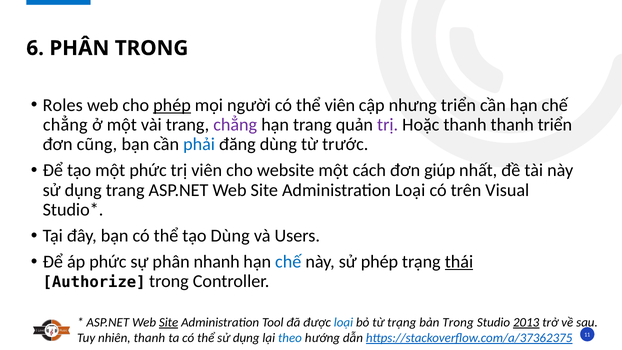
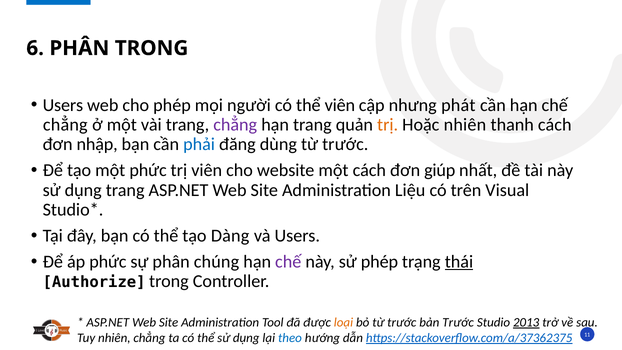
Roles: Roles -> Users (63, 105)
phép underline: present -> none (172, 105)
nhưng triển: triển -> phát (458, 105)
trị colour: purple -> orange (388, 125)
Hoặc thanh: thanh -> nhiên (465, 125)
thanh triển: triển -> cách (555, 125)
cũng: cũng -> nhập (97, 144)
Administration Loại: Loại -> Liệu (410, 190)
tạo Dùng: Dùng -> Dàng (230, 236)
nhanh: nhanh -> chúng (216, 262)
chế colour: blue -> purple (288, 262)
Site underline: present -> none (169, 322)
loại colour: blue -> orange (343, 322)
bỏ từ trạng: trạng -> trước (402, 322)
bản Trong: Trong -> Trước (458, 322)
nhiên thanh: thanh -> chẳng (149, 338)
